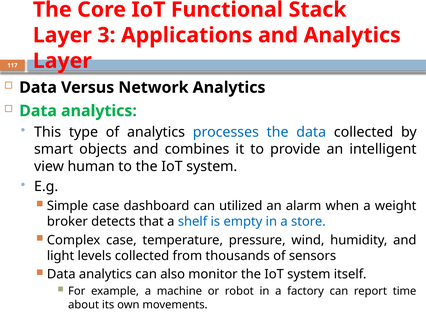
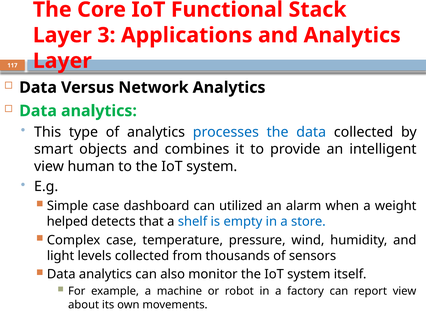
broker: broker -> helped (67, 221)
report time: time -> view (405, 291)
